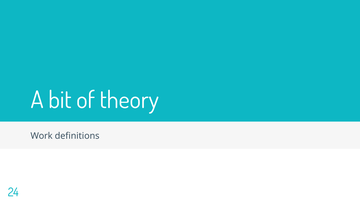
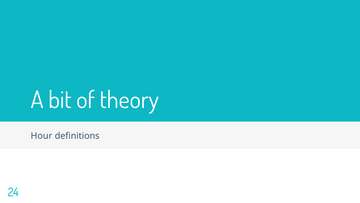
Work: Work -> Hour (41, 136)
